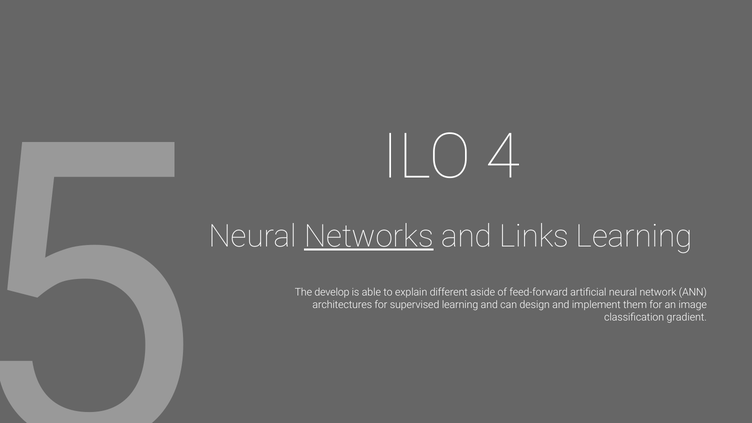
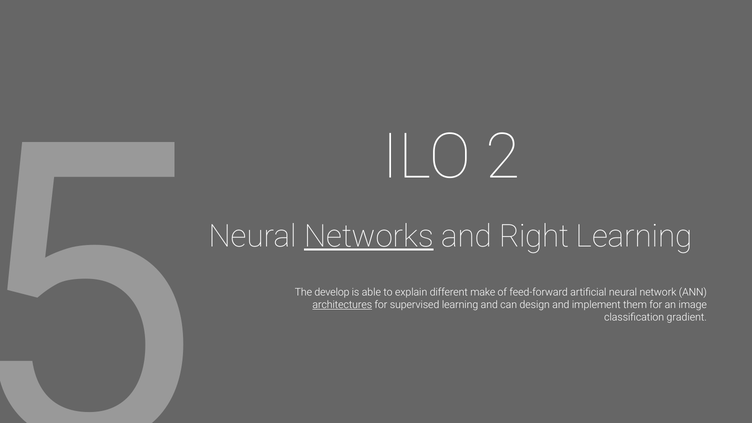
4: 4 -> 2 (503, 157)
Links: Links -> Right (534, 236)
aside: aside -> make (483, 292)
architectures underline: none -> present (342, 305)
